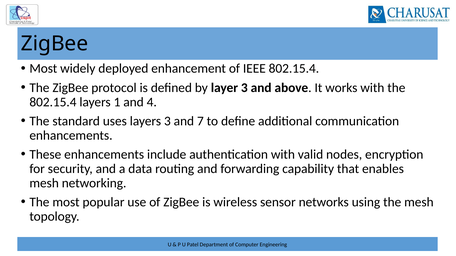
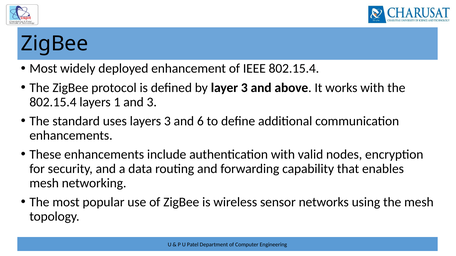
and 4: 4 -> 3 (152, 102)
7: 7 -> 6 (200, 121)
